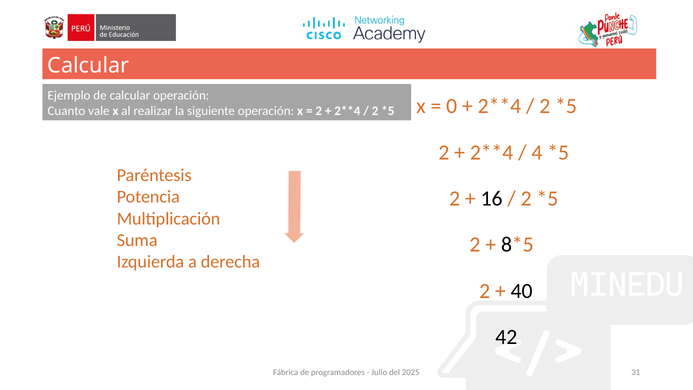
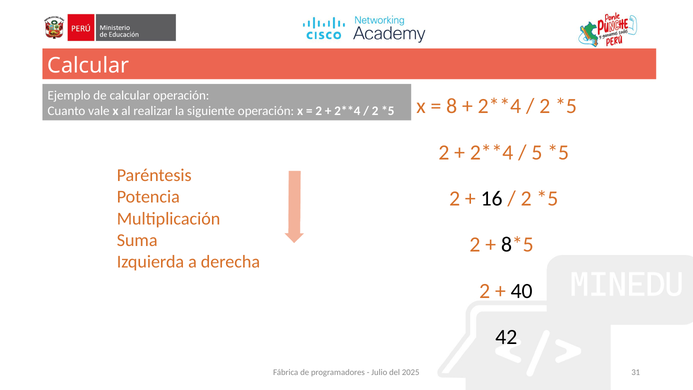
0: 0 -> 8 (452, 106)
4: 4 -> 5 (537, 152)
